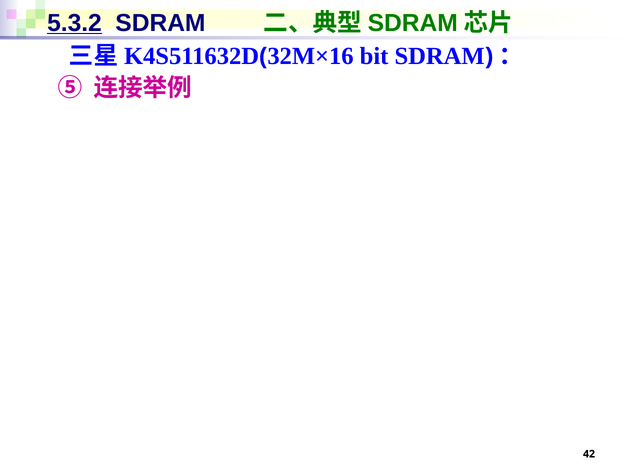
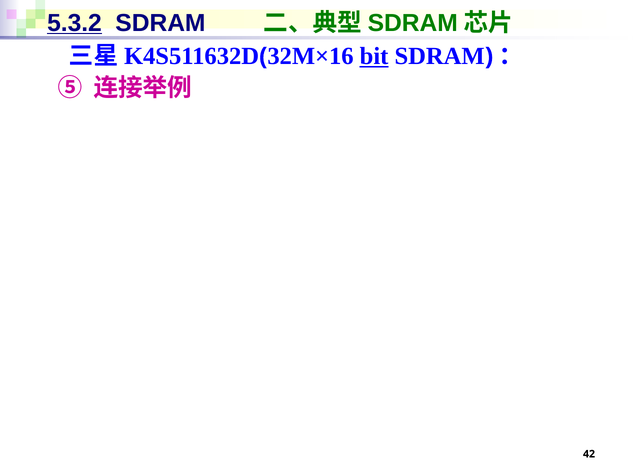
bit underline: none -> present (374, 56)
